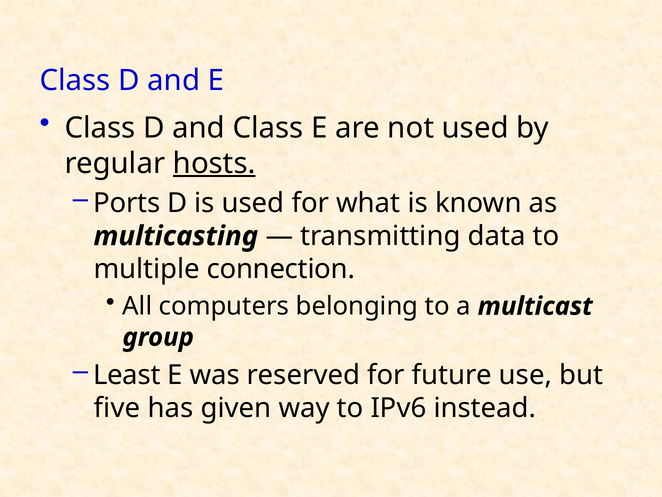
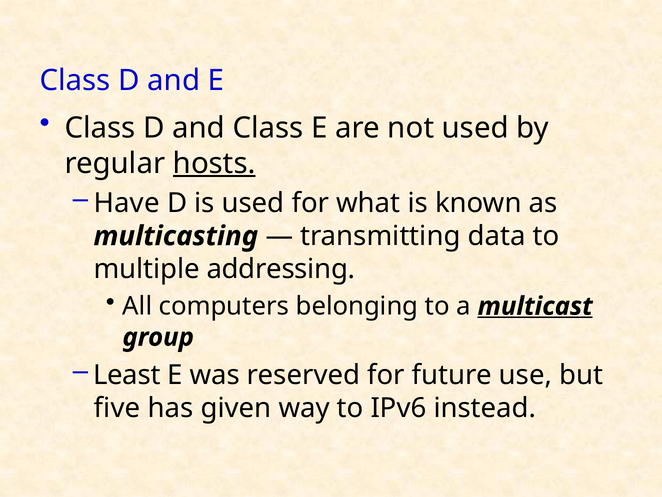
Ports: Ports -> Have (127, 203)
connection: connection -> addressing (281, 269)
multicast underline: none -> present (535, 306)
